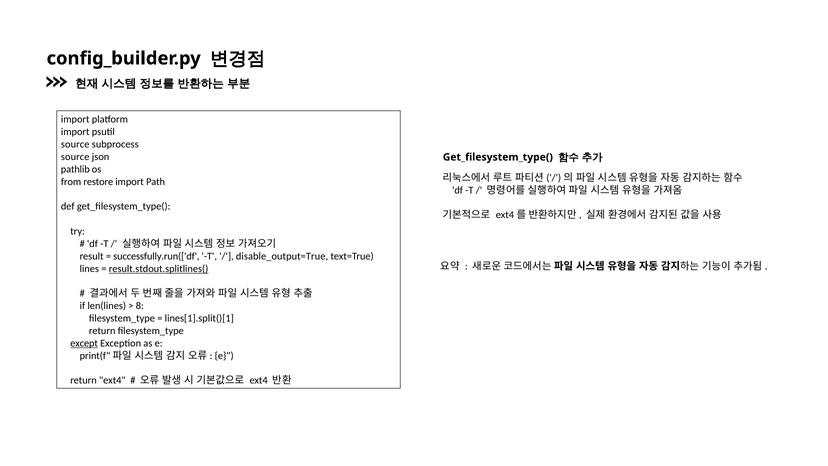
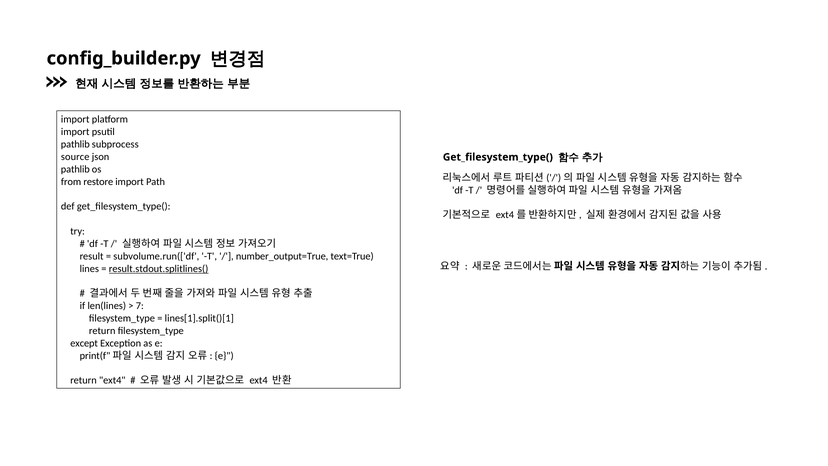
source: source -> pathlib (75, 144)
successfully.run(['df: successfully.run(['df -> subvolume.run(['df (156, 256)
disable_output=True: disable_output=True -> number_output=True (282, 256)
8: 8 -> 7 (140, 306)
except underline: present -> none (84, 343)
